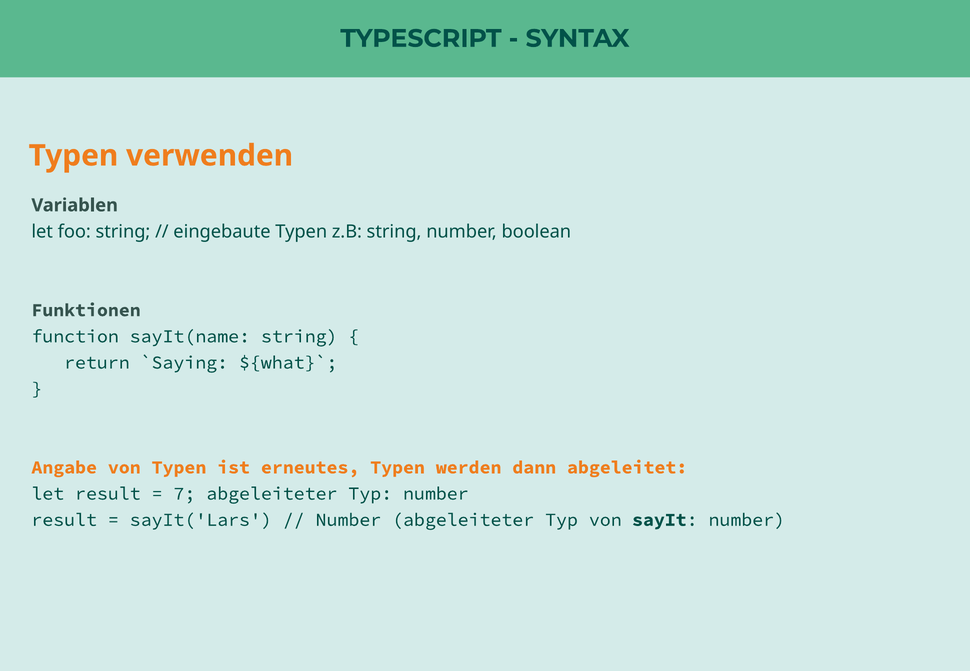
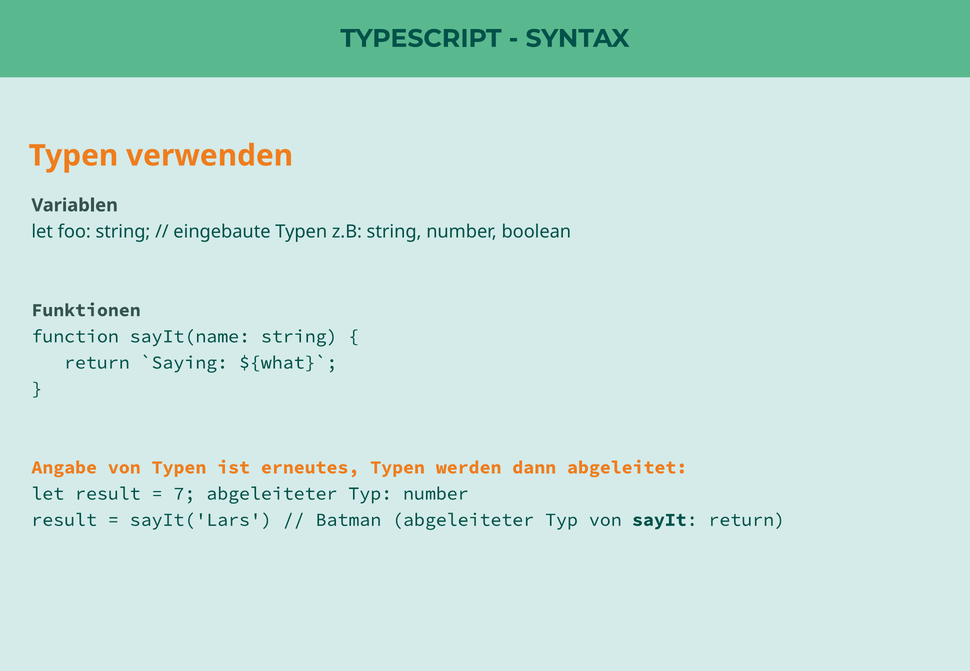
Number: Number -> Batman (348, 520)
sayIt number: number -> return (747, 520)
